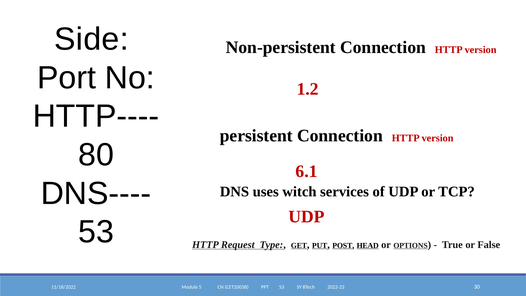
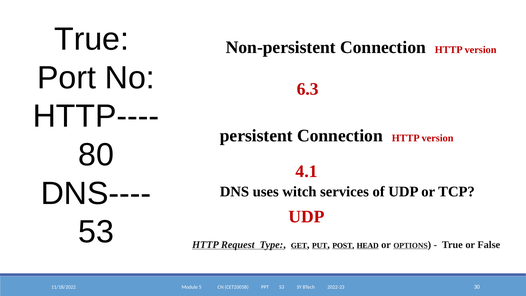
Side: Side -> True (92, 39)
1.2: 1.2 -> 6.3 (308, 89)
6.1: 6.1 -> 4.1 (307, 171)
